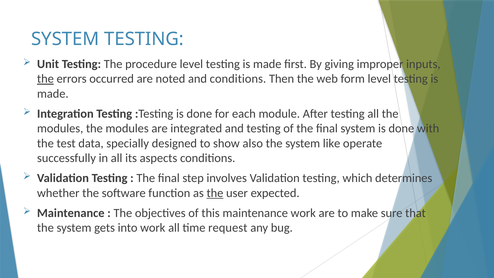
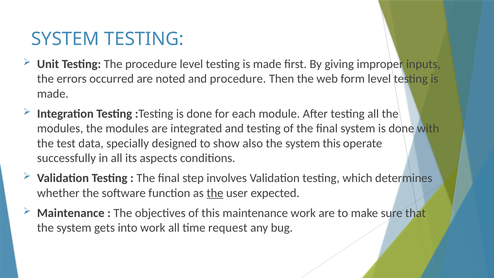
the underline: present -> none (45, 79)
and conditions: conditions -> procedure (238, 79)
system like: like -> this (332, 143)
